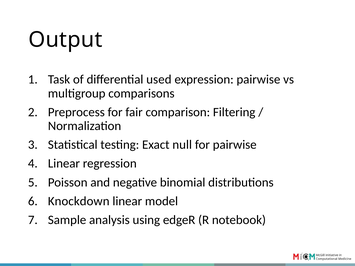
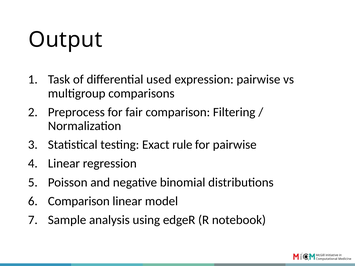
null: null -> rule (182, 145)
Knockdown: Knockdown -> Comparison (79, 201)
